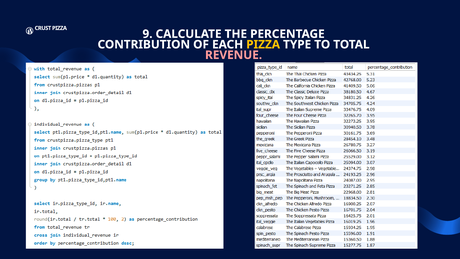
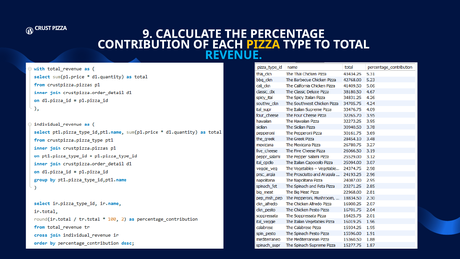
REVENUE colour: pink -> light blue (234, 55)
